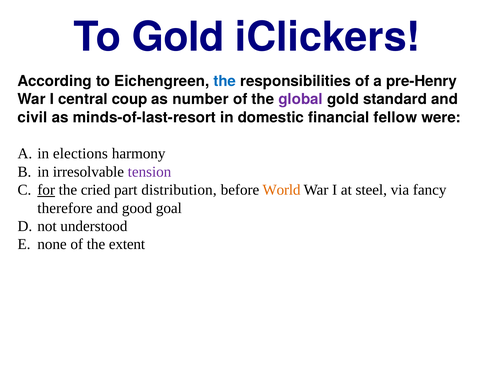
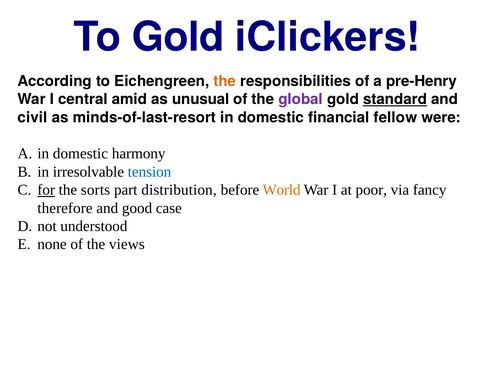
the colour: blue -> orange (225, 81)
coup: coup -> amid (129, 99)
number: number -> unusual (201, 99)
standard underline: none -> present (395, 99)
A in elections: elections -> domestic (80, 154)
tension colour: purple -> blue (150, 172)
cried: cried -> sorts (95, 190)
steel: steel -> poor (371, 190)
goal: goal -> case (169, 208)
extent: extent -> views (127, 244)
